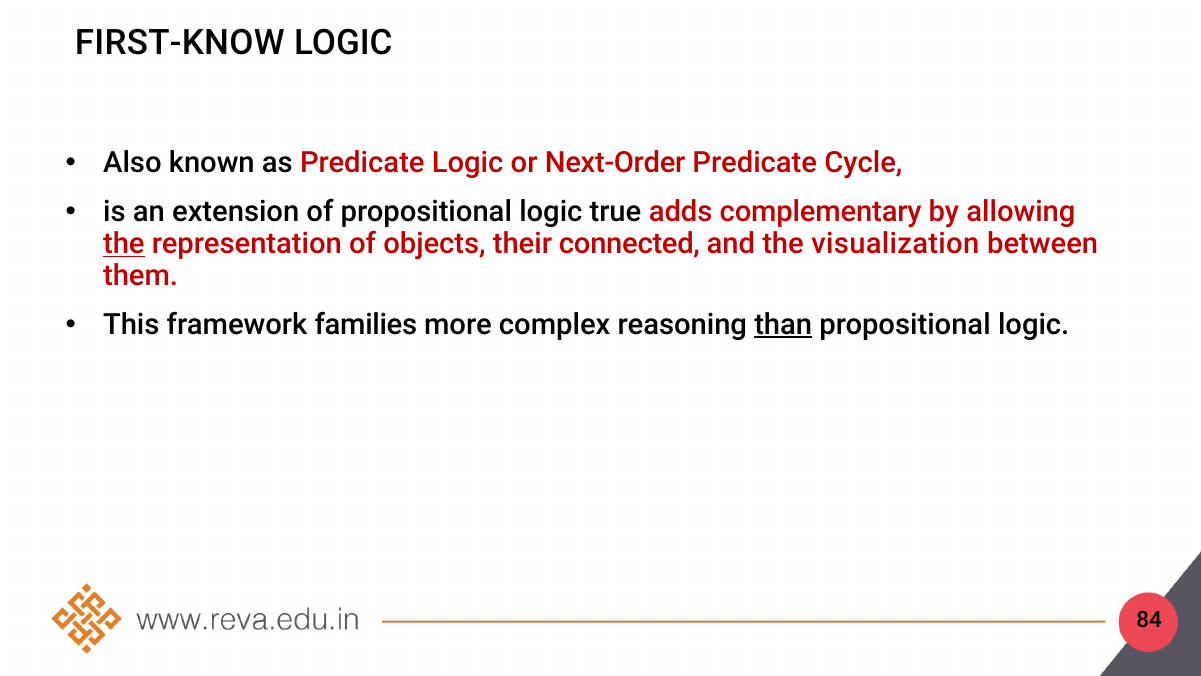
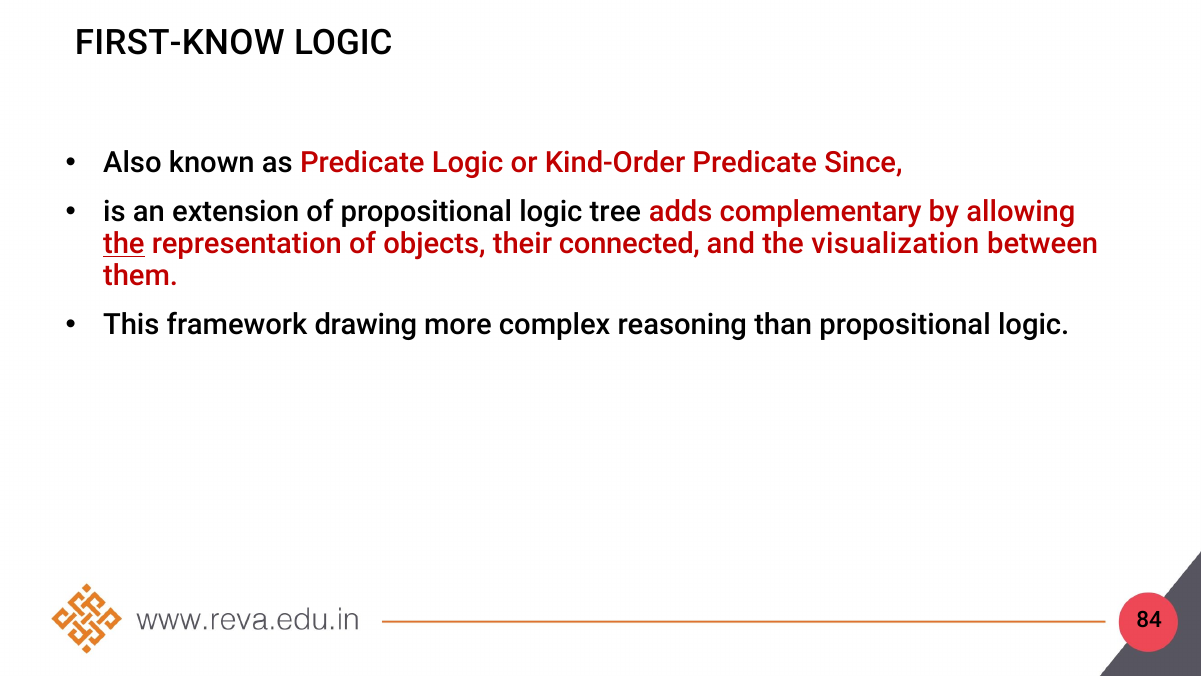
Next-Order: Next-Order -> Kind-Order (615, 163)
Cycle: Cycle -> Since (863, 163)
true: true -> tree (615, 212)
families: families -> drawing (366, 324)
than underline: present -> none (783, 324)
